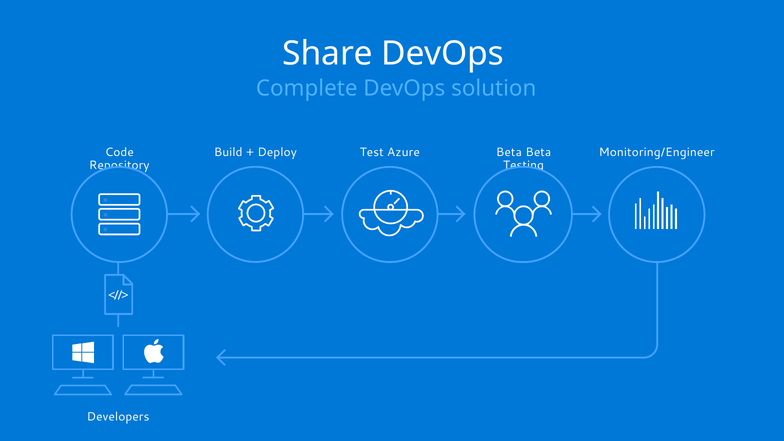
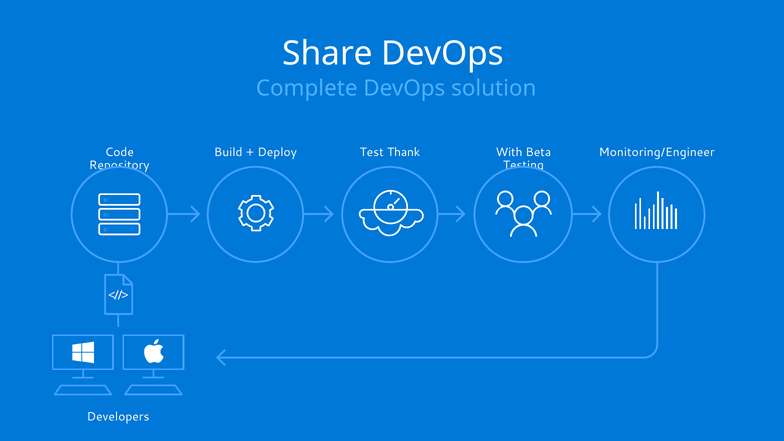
Azure: Azure -> Thank (404, 152)
Deploy Beta: Beta -> With (509, 152)
